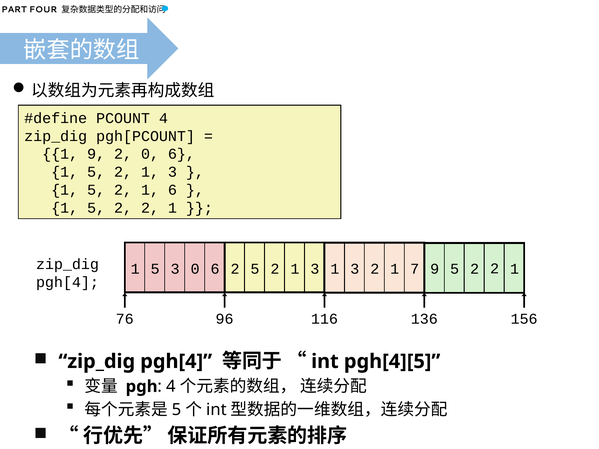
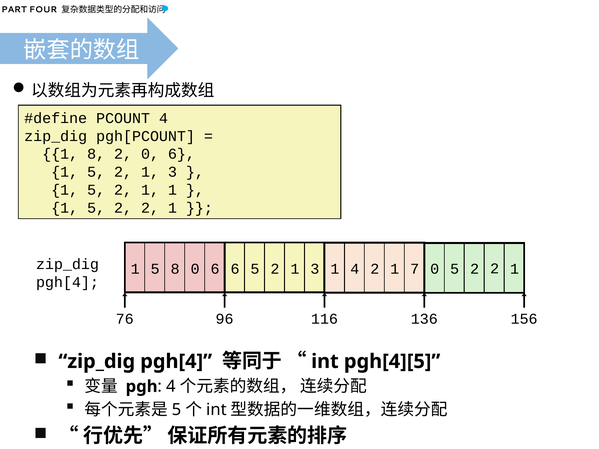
1 9: 9 -> 8 (96, 154)
1 6: 6 -> 1 (172, 190)
5 3: 3 -> 8 (175, 269)
6 2: 2 -> 6 (235, 269)
3 1 3: 3 -> 4 (355, 269)
7 9: 9 -> 0 (435, 269)
